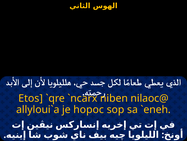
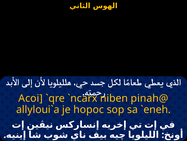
Etos: Etos -> Acoi (31, 98)
nilaoc@: nilaoc@ -> pinah@ (149, 98)
